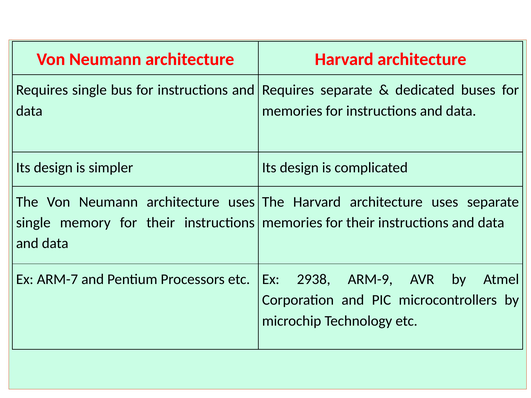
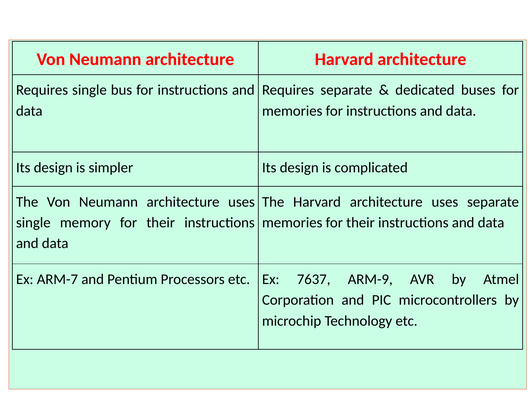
2938: 2938 -> 7637 (314, 279)
